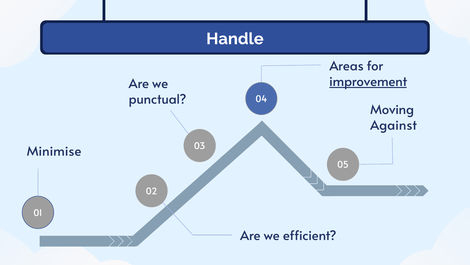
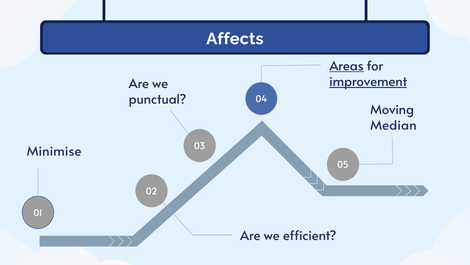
Handle: Handle -> Affects (235, 39)
Areas underline: none -> present (347, 66)
Against: Against -> Median (394, 125)
